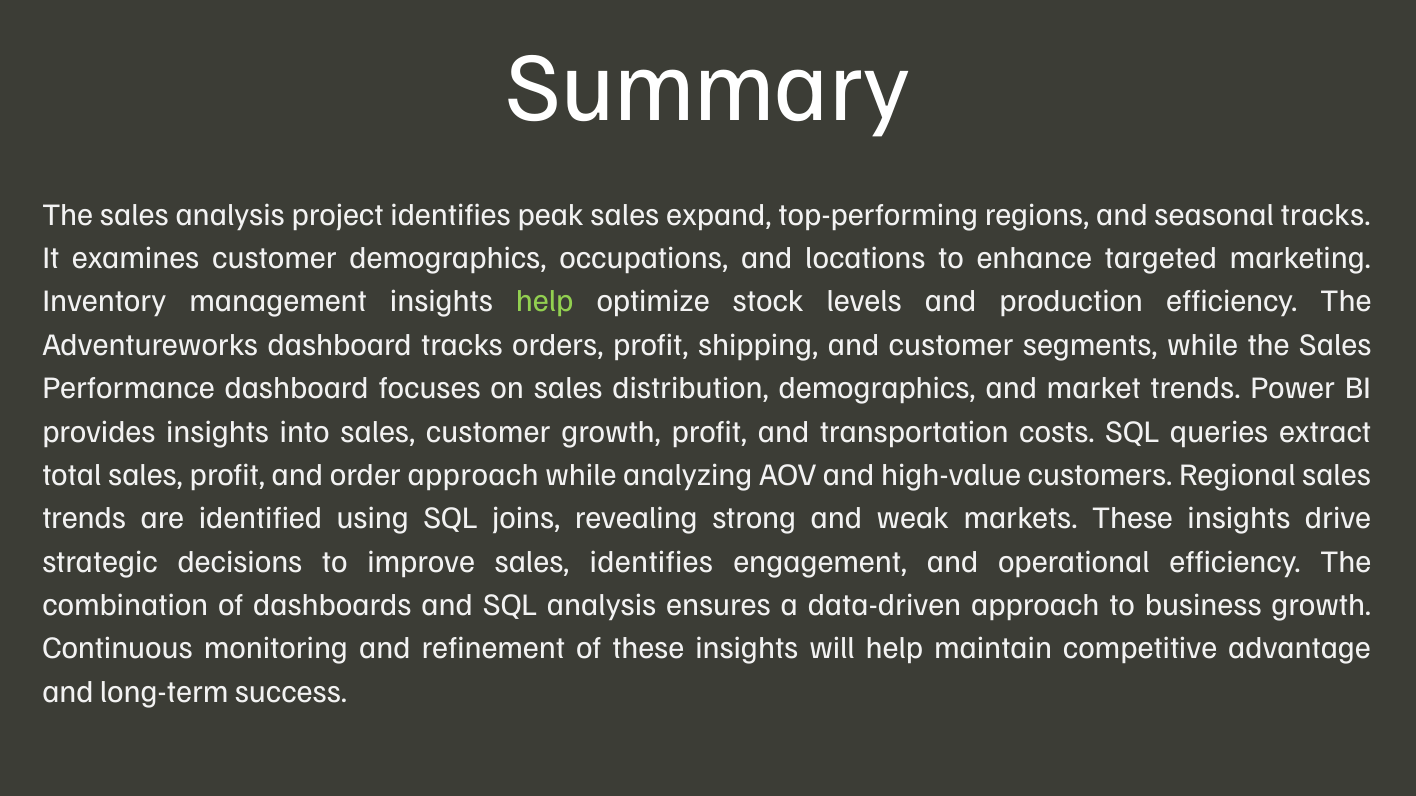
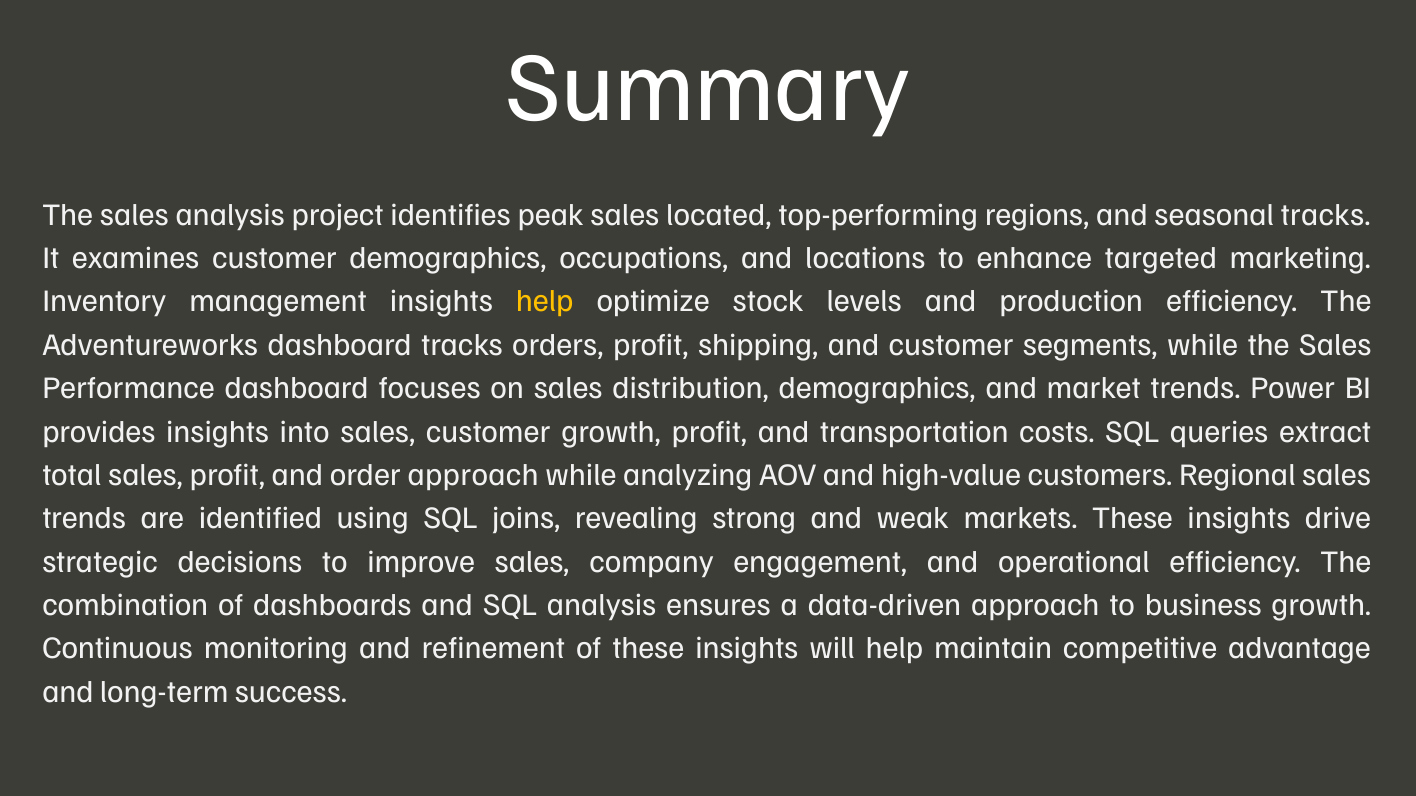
expand: expand -> located (719, 215)
help colour: light green -> yellow (545, 302)
sales identifies: identifies -> company (652, 562)
